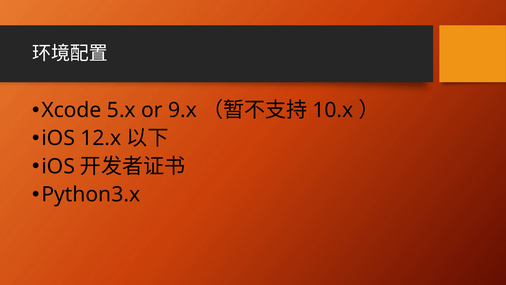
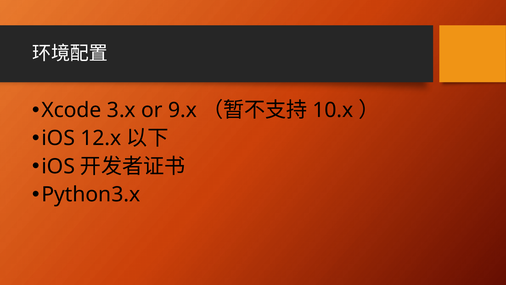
5.x: 5.x -> 3.x (121, 110)
